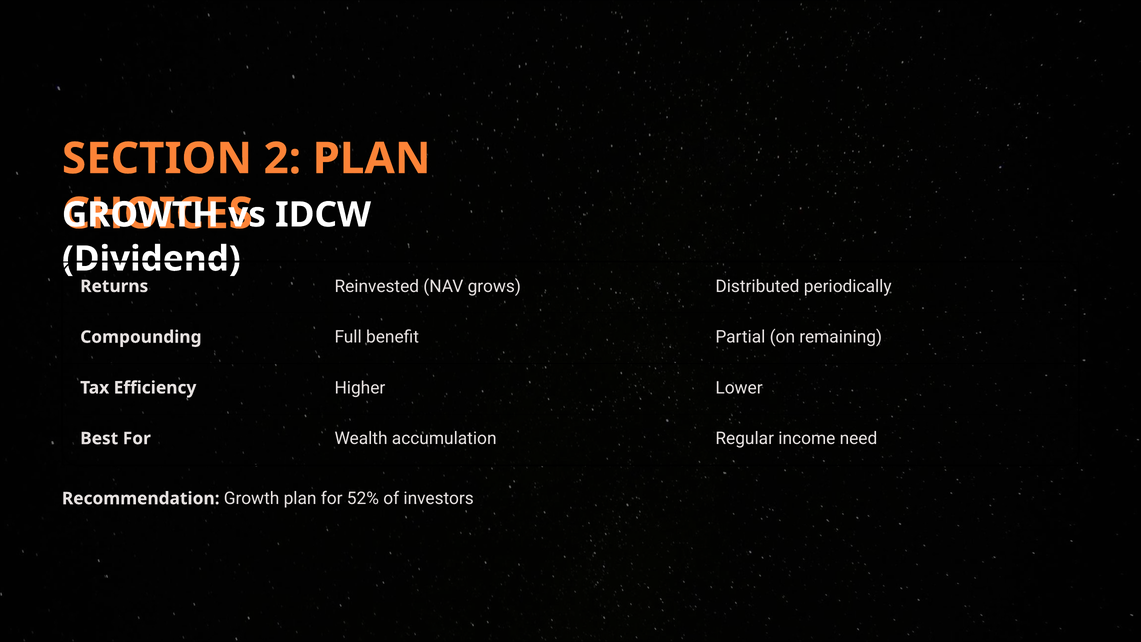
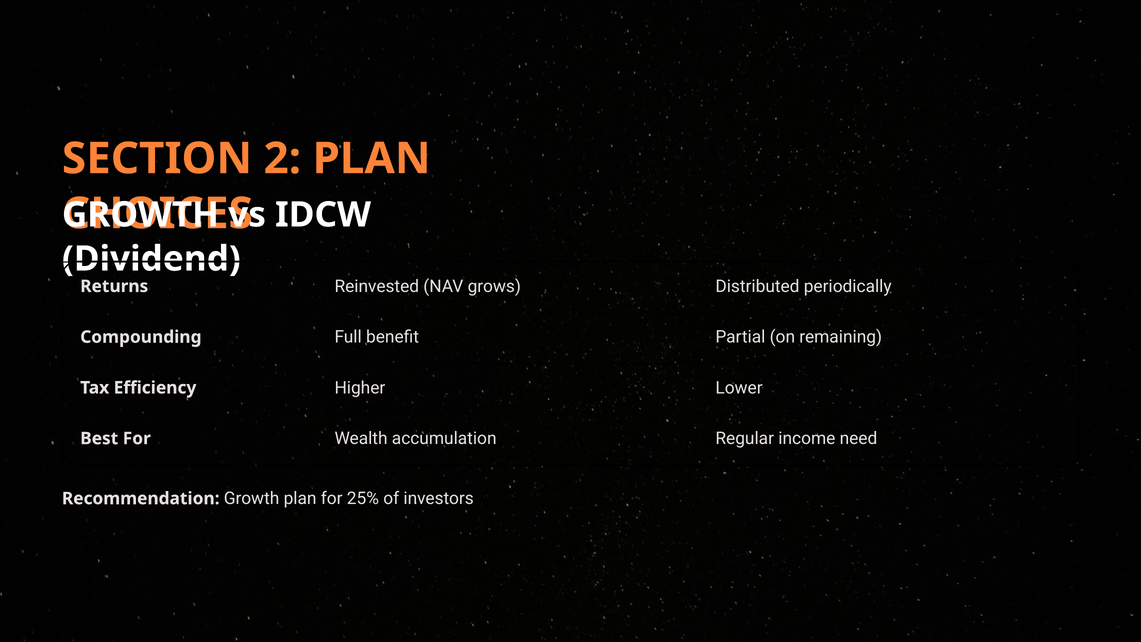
52%: 52% -> 25% (363, 498)
